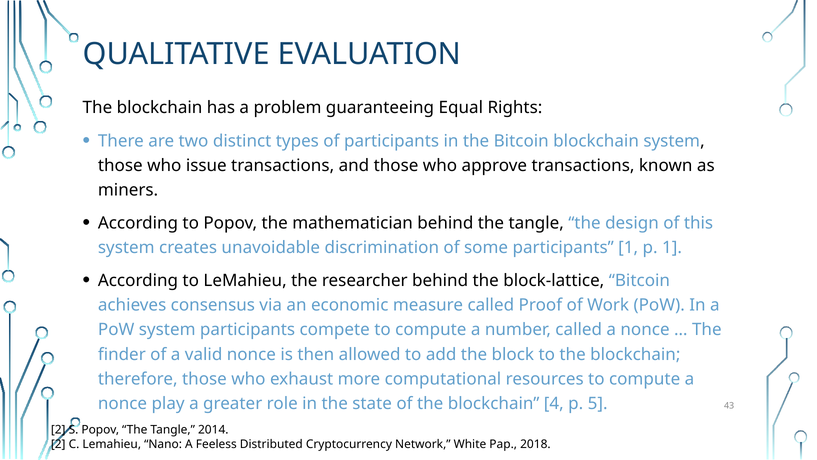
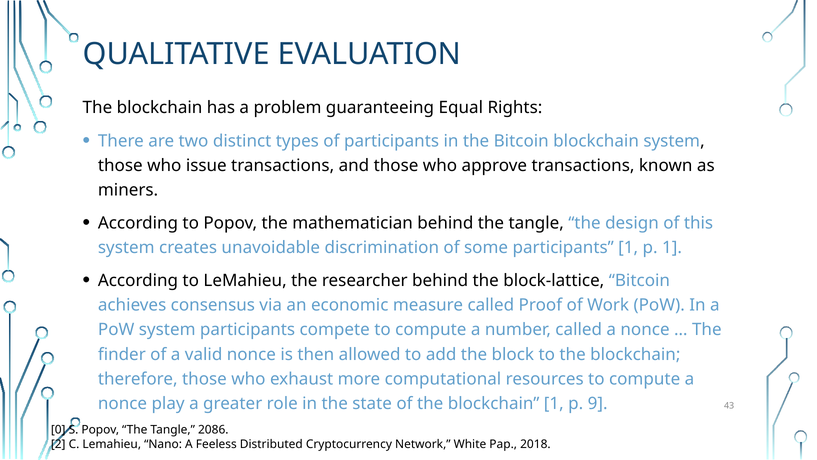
blockchain 4: 4 -> 1 (554, 403)
5: 5 -> 9 (598, 403)
2: 2 -> 0 (58, 430)
2014: 2014 -> 2086 (213, 430)
